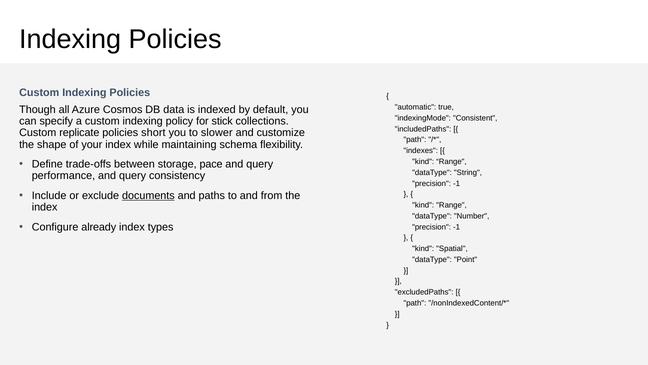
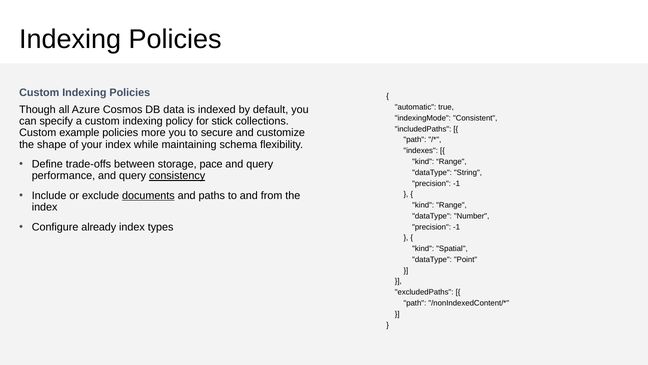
replicate: replicate -> example (79, 133)
short: short -> more (153, 133)
slower: slower -> secure (217, 133)
consistency underline: none -> present (177, 176)
